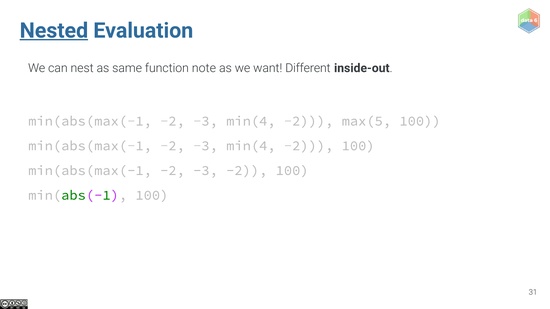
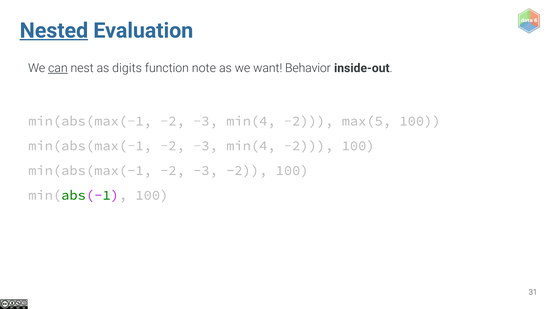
can underline: none -> present (58, 68)
same: same -> digits (127, 68)
Different: Different -> Behavior (308, 68)
